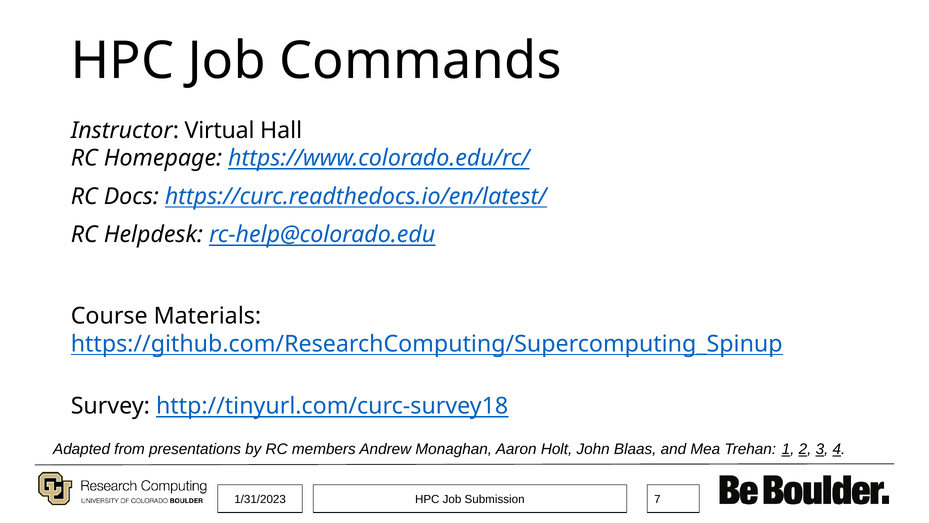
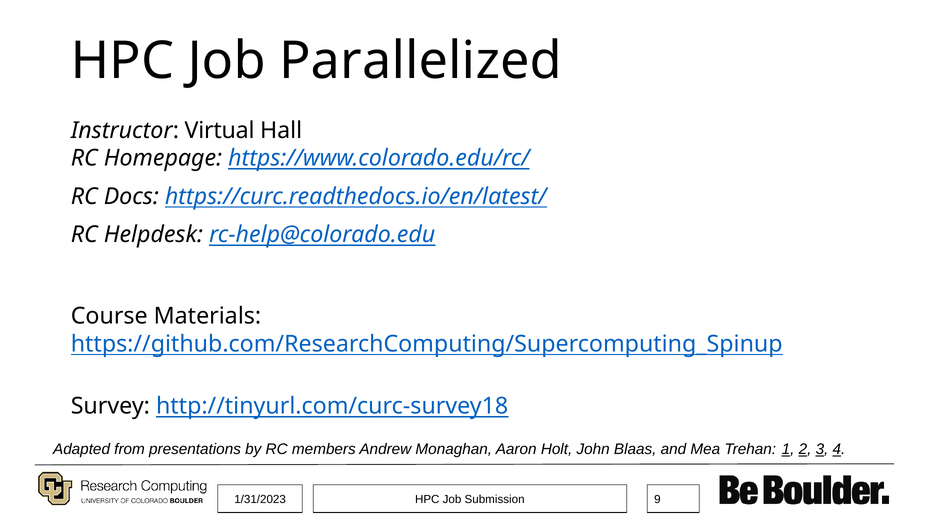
Commands: Commands -> Parallelized (421, 61)
7: 7 -> 9 (657, 499)
